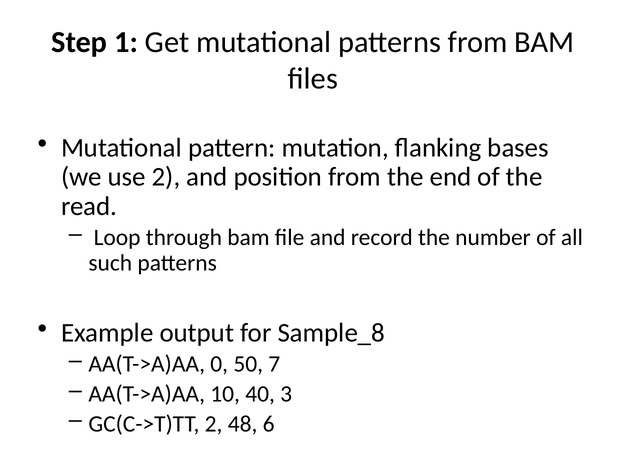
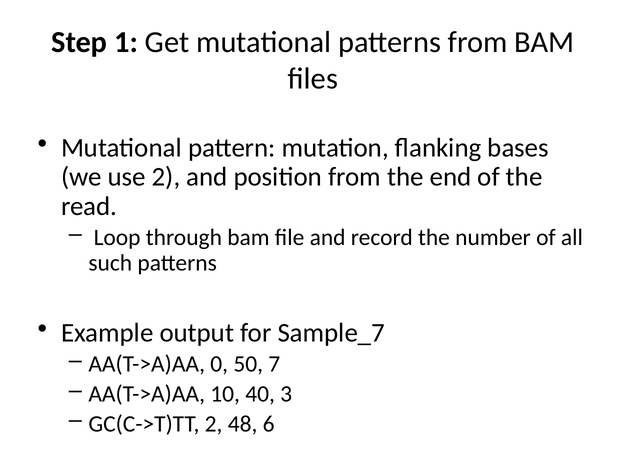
Sample_8: Sample_8 -> Sample_7 (331, 333)
